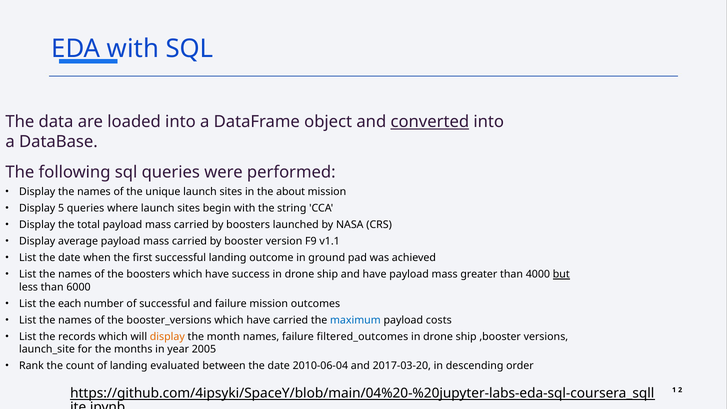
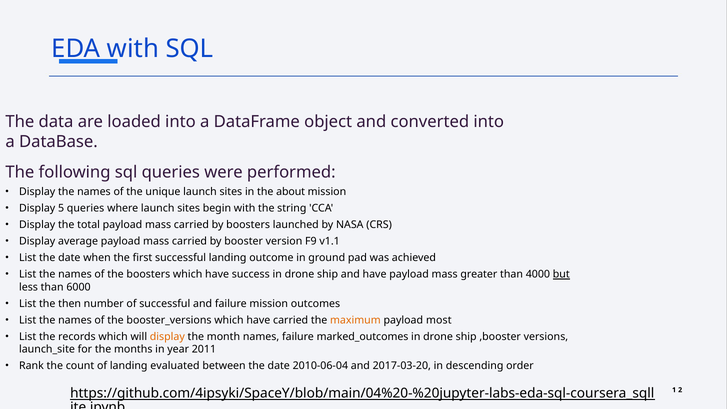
converted underline: present -> none (430, 122)
each: each -> then (70, 304)
maximum colour: blue -> orange (355, 320)
costs: costs -> most (439, 320)
filtered_outcomes: filtered_outcomes -> marked_outcomes (363, 337)
2005: 2005 -> 2011 (204, 349)
